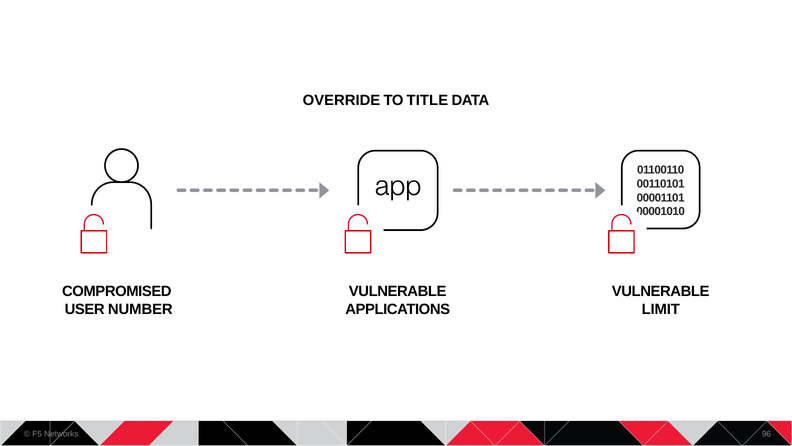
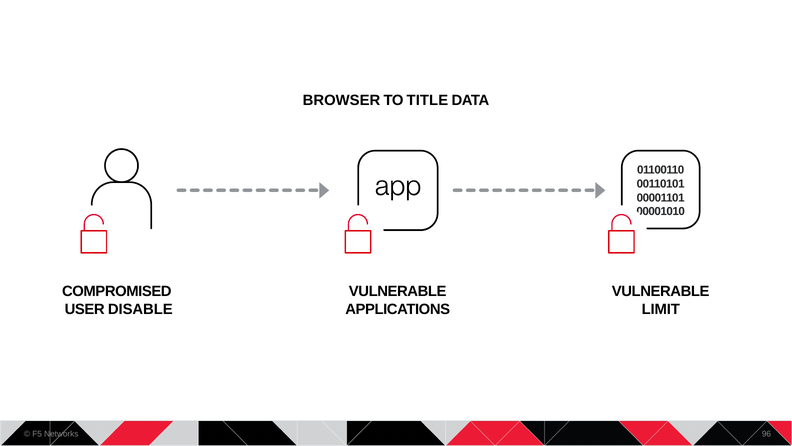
OVERRIDE: OVERRIDE -> BROWSER (341, 100)
NUMBER: NUMBER -> DISABLE (140, 309)
